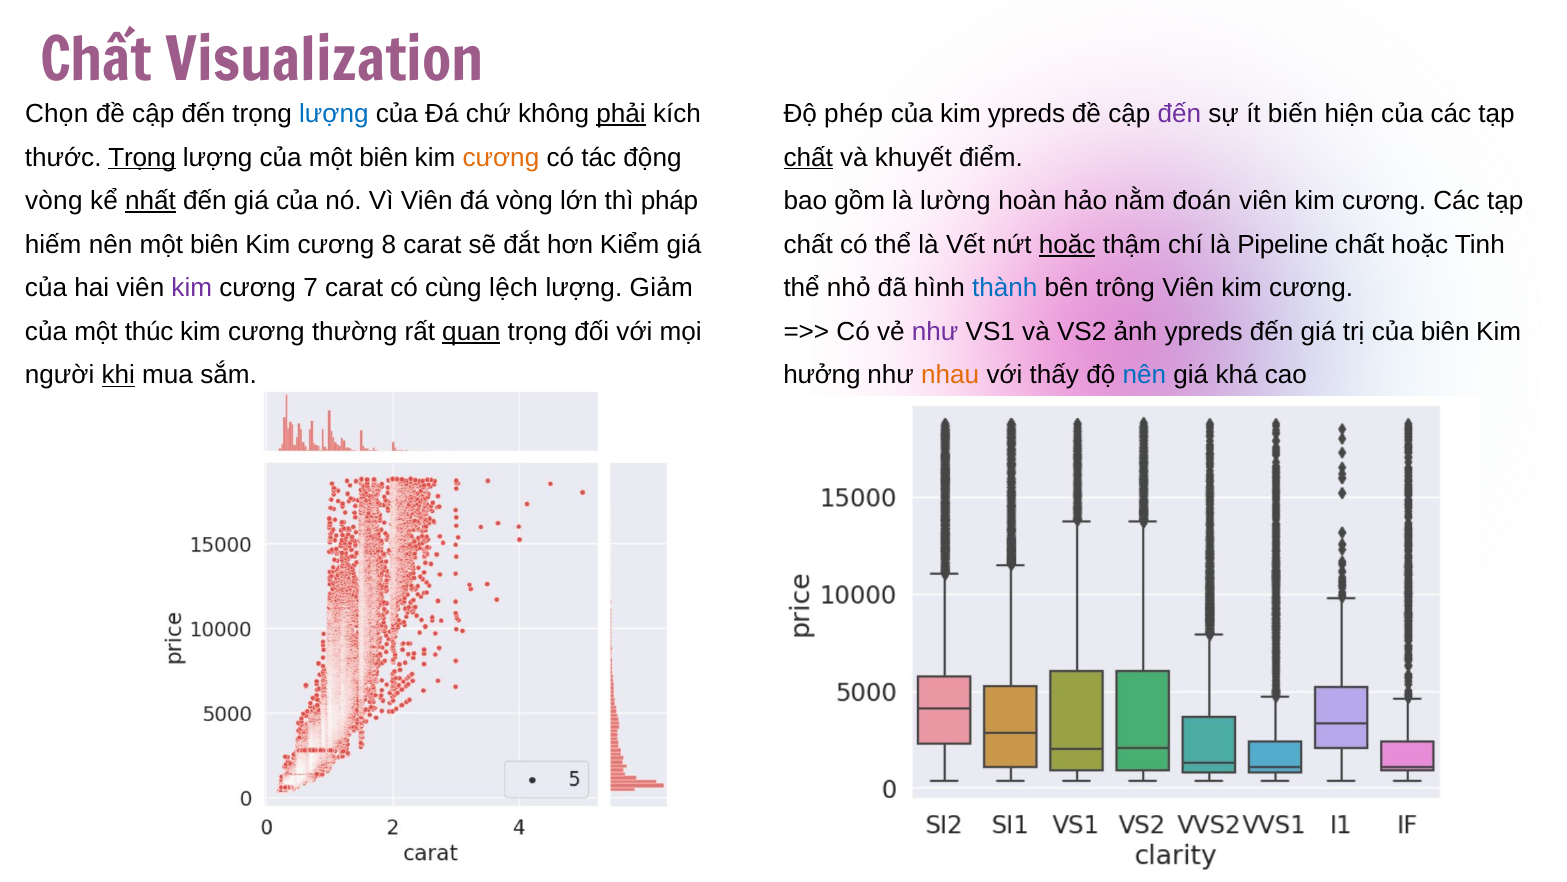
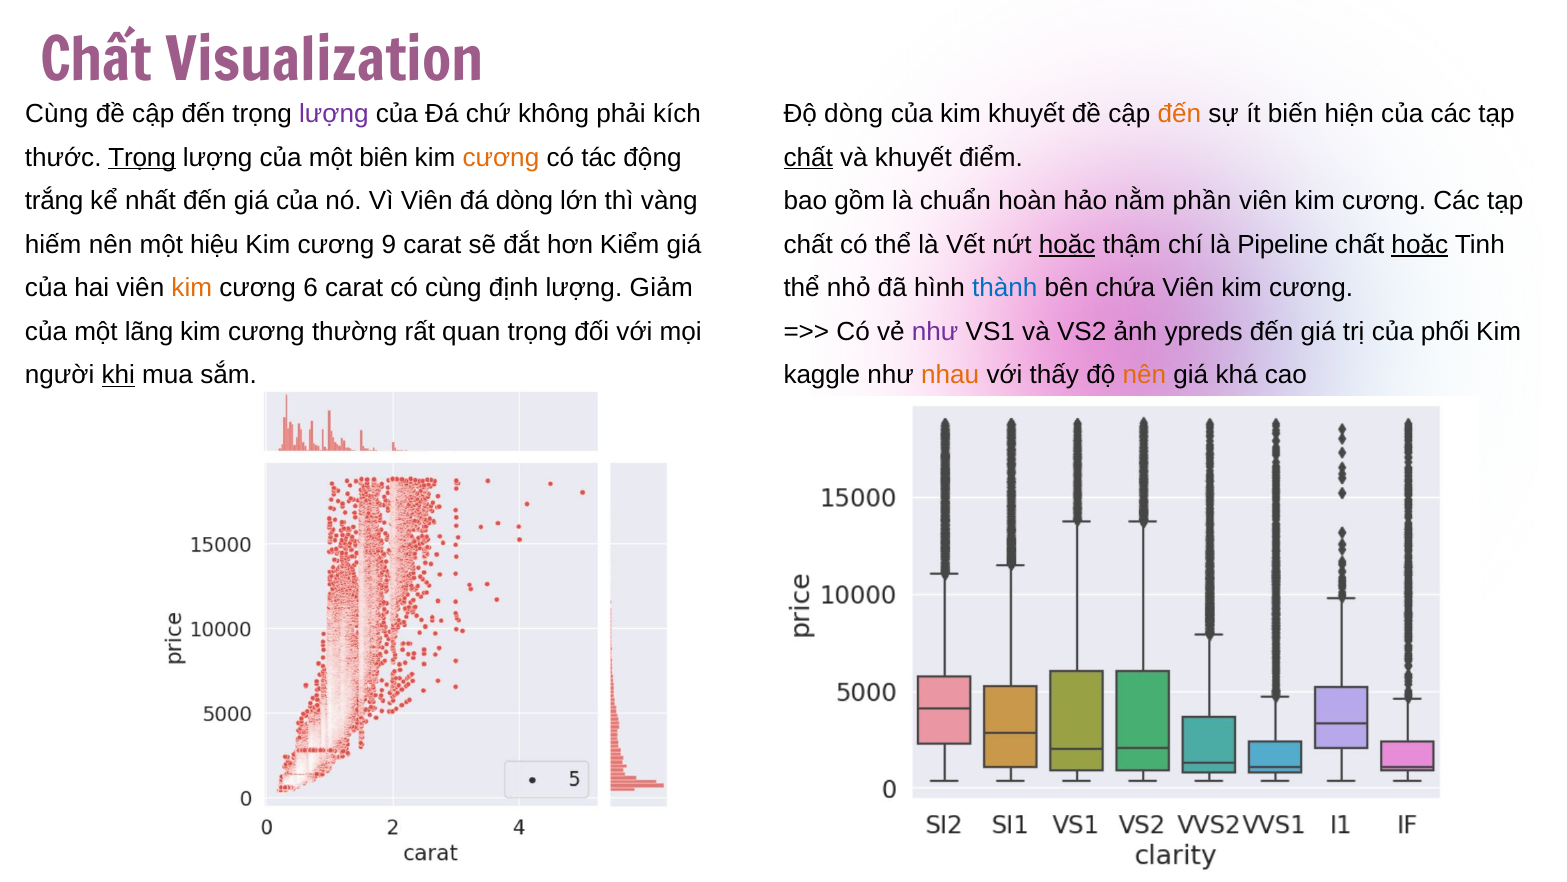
Chọn: Chọn -> Cùng (57, 114)
lượng colour: blue -> purple (334, 114)
phải underline: present -> none (621, 114)
Độ phép: phép -> dòng (854, 114)
kim ypreds: ypreds -> khuyết (1026, 114)
đến colour: purple -> orange (1179, 114)
vòng: vòng -> trắng (54, 201)
nhất underline: present -> none (150, 201)
đá vòng: vòng -> dòng (525, 201)
pháp: pháp -> vàng (669, 201)
lường: lường -> chuẩn (955, 201)
đoán: đoán -> phần (1202, 201)
nên một biên: biên -> hiệu (214, 244)
8: 8 -> 9 (389, 244)
hoặc underline: none -> present (1420, 244)
kim colour: purple -> orange (192, 288)
7: 7 -> 6 (311, 288)
lệch: lệch -> định (514, 288)
trông: trông -> chứa (1125, 288)
thúc: thúc -> lãng (149, 332)
quan underline: present -> none (471, 332)
của biên: biên -> phối (1445, 332)
hưởng: hưởng -> kaggle (822, 375)
nên colour: blue -> orange (1144, 375)
